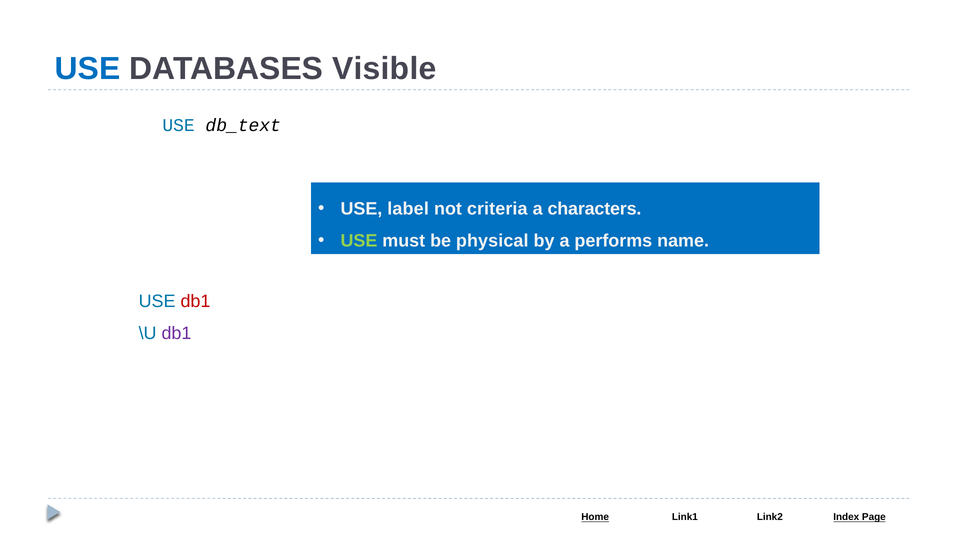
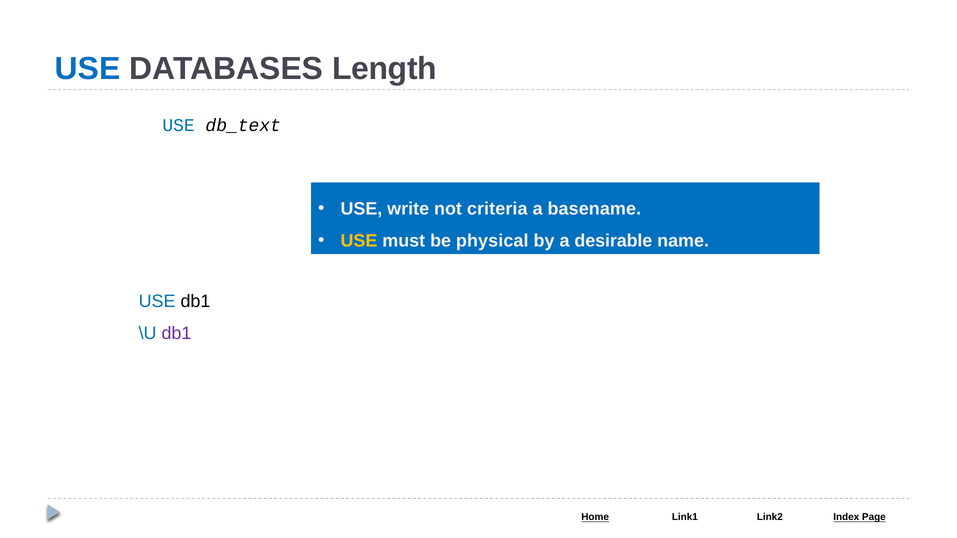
Visible: Visible -> Length (384, 69)
label: label -> write (408, 209)
characters: characters -> basename (594, 209)
USE colour: light green -> yellow (359, 241)
performs: performs -> desirable (613, 241)
db1 colour: red -> black (195, 301)
